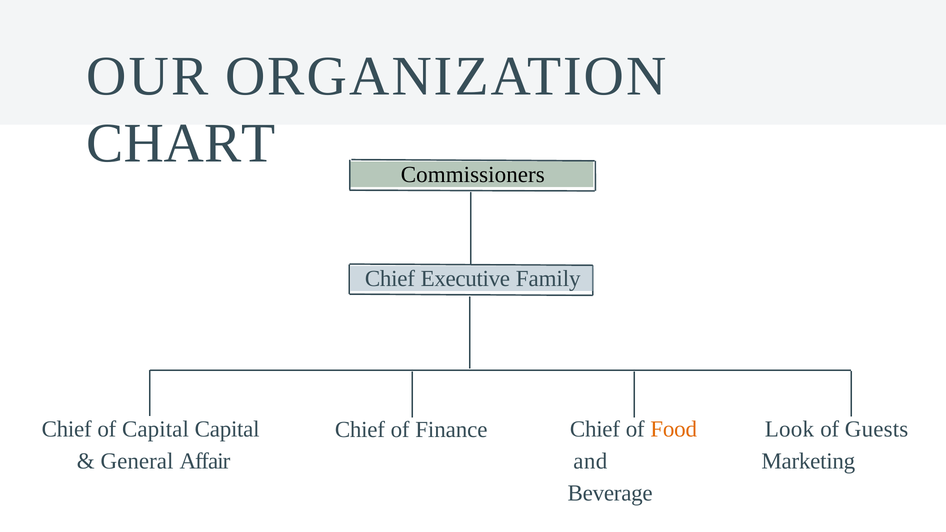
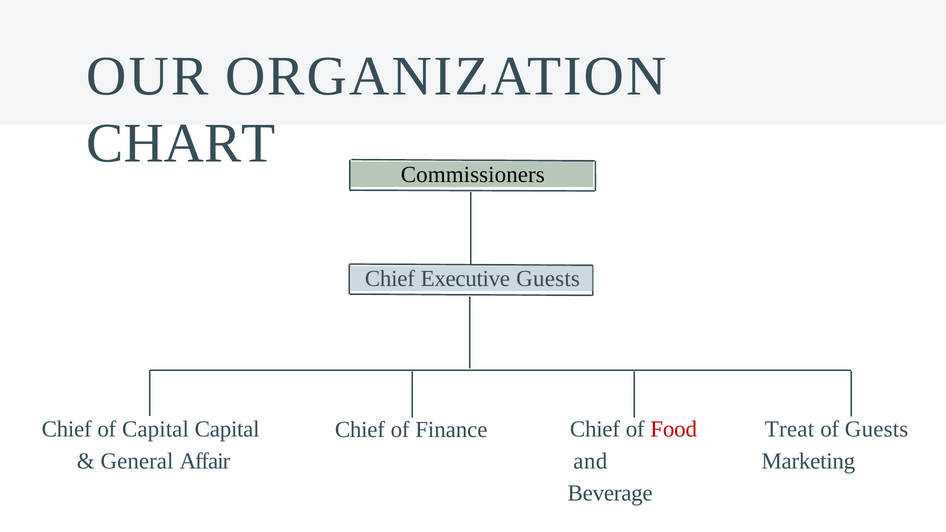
Executive Family: Family -> Guests (548, 279)
Look: Look -> Treat (789, 429)
Food colour: orange -> red (674, 429)
